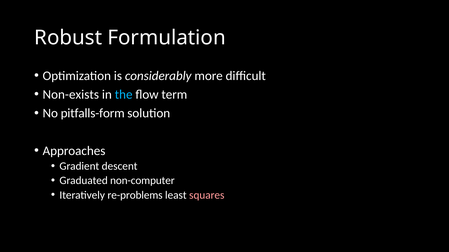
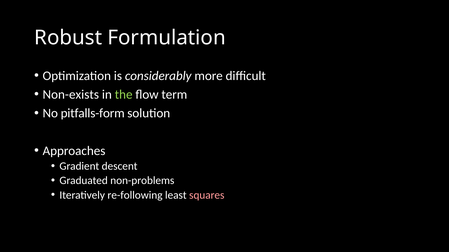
the colour: light blue -> light green (124, 95)
non-computer: non-computer -> non-problems (142, 181)
re-problems: re-problems -> re-following (135, 195)
